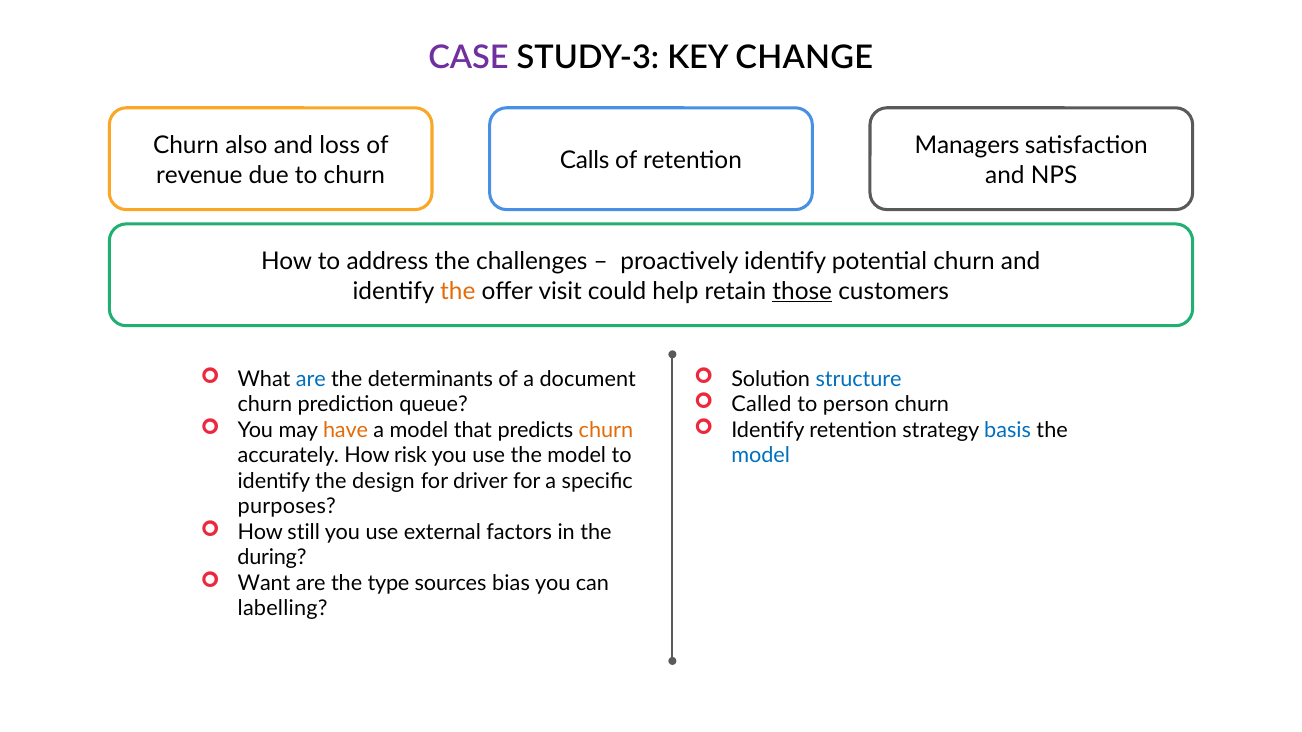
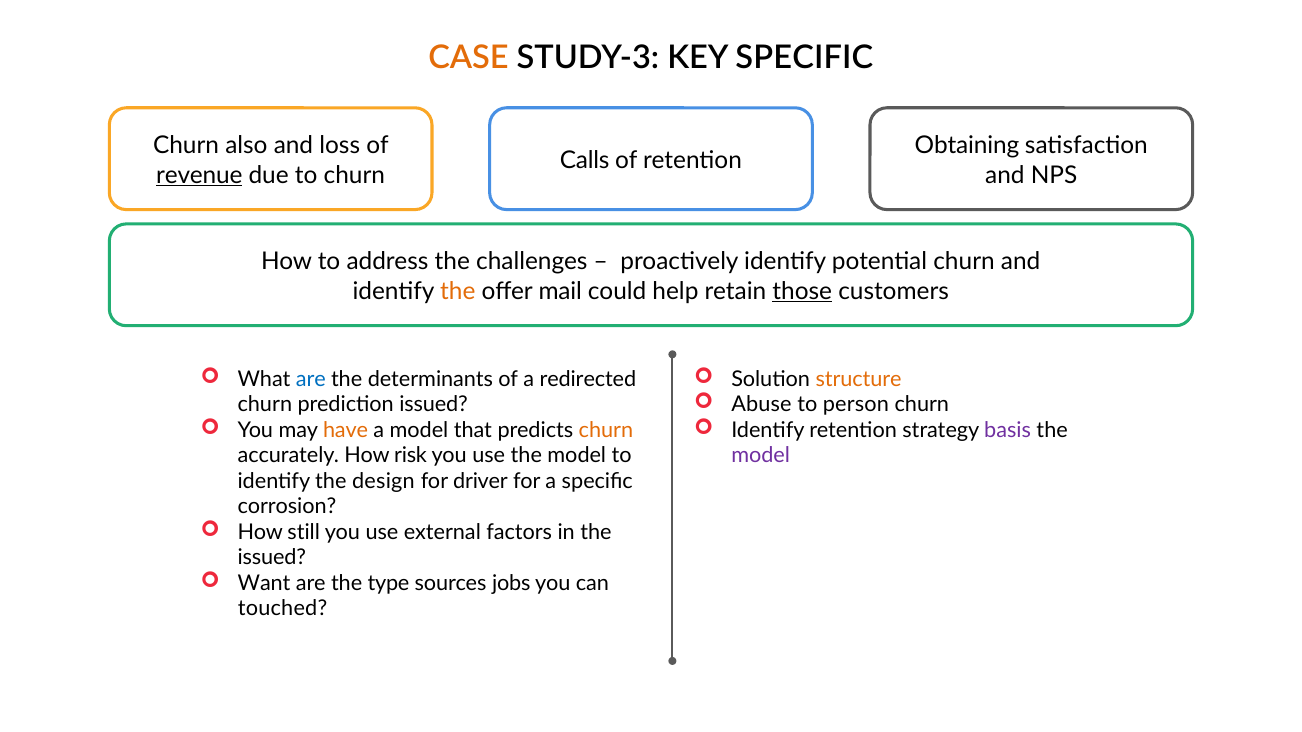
CASE colour: purple -> orange (468, 58)
KEY CHANGE: CHANGE -> SPECIFIC (804, 58)
Managers: Managers -> Obtaining (967, 146)
revenue underline: none -> present (199, 175)
visit: visit -> mail (560, 291)
document: document -> redirected (588, 379)
structure colour: blue -> orange (859, 379)
Called: Called -> Abuse (761, 405)
prediction queue: queue -> issued (434, 405)
basis colour: blue -> purple (1008, 430)
model colour: blue -> purple (761, 456)
purposes: purposes -> corrosion (287, 507)
during: during -> issued (272, 558)
bias: bias -> jobs (511, 583)
labelling: labelling -> touched (283, 609)
